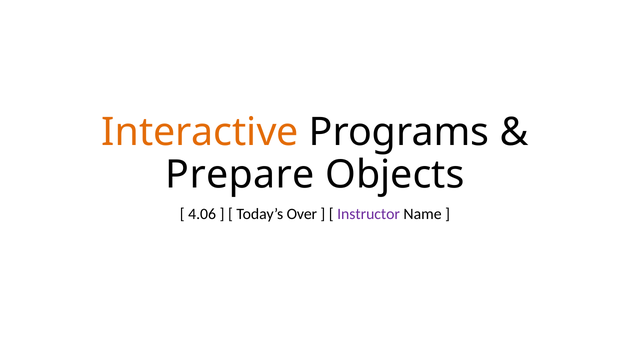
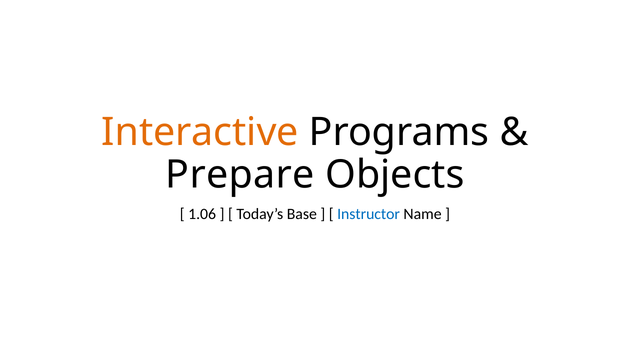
4.06: 4.06 -> 1.06 (202, 214)
Over: Over -> Base (302, 214)
Instructor colour: purple -> blue (369, 214)
